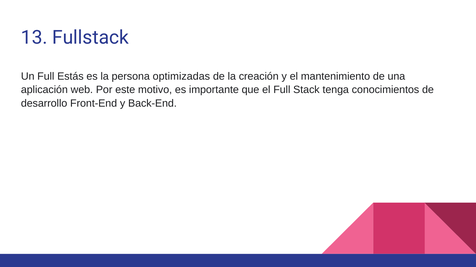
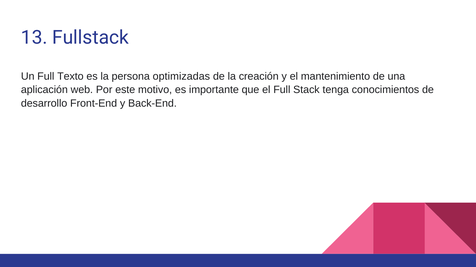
Estás: Estás -> Texto (70, 77)
